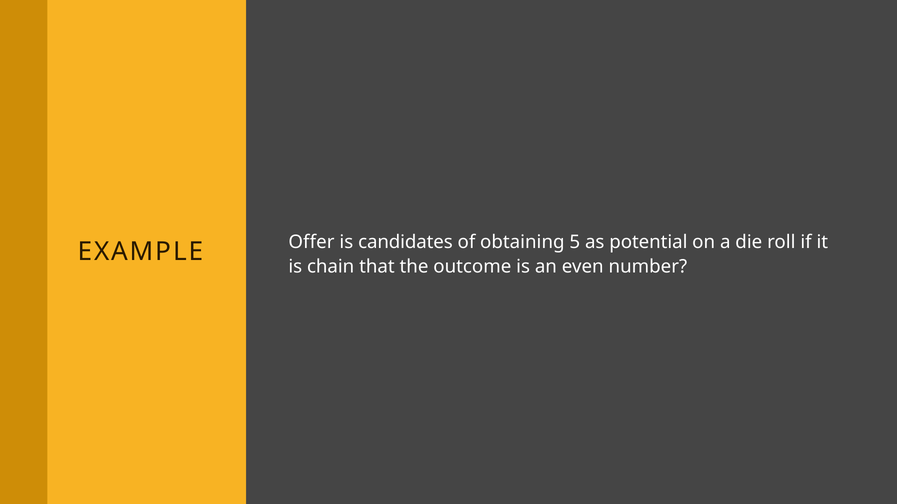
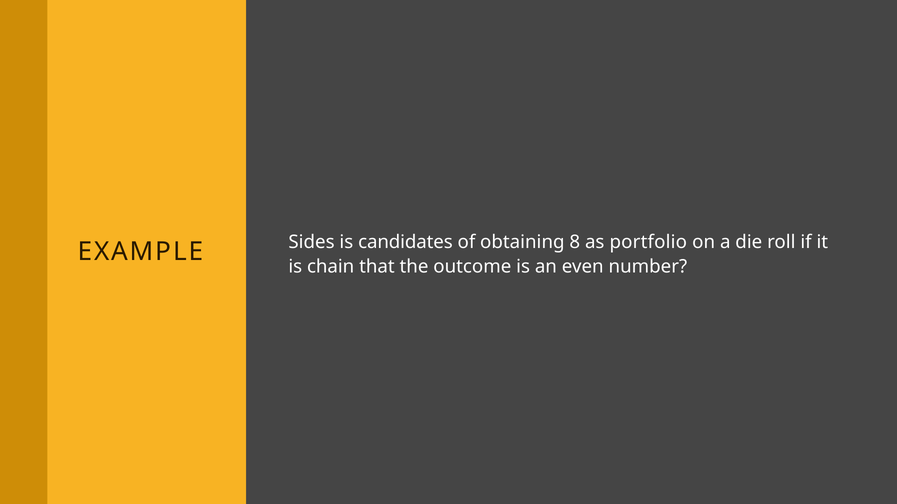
Offer: Offer -> Sides (312, 242)
5: 5 -> 8 (575, 242)
potential: potential -> portfolio (648, 242)
